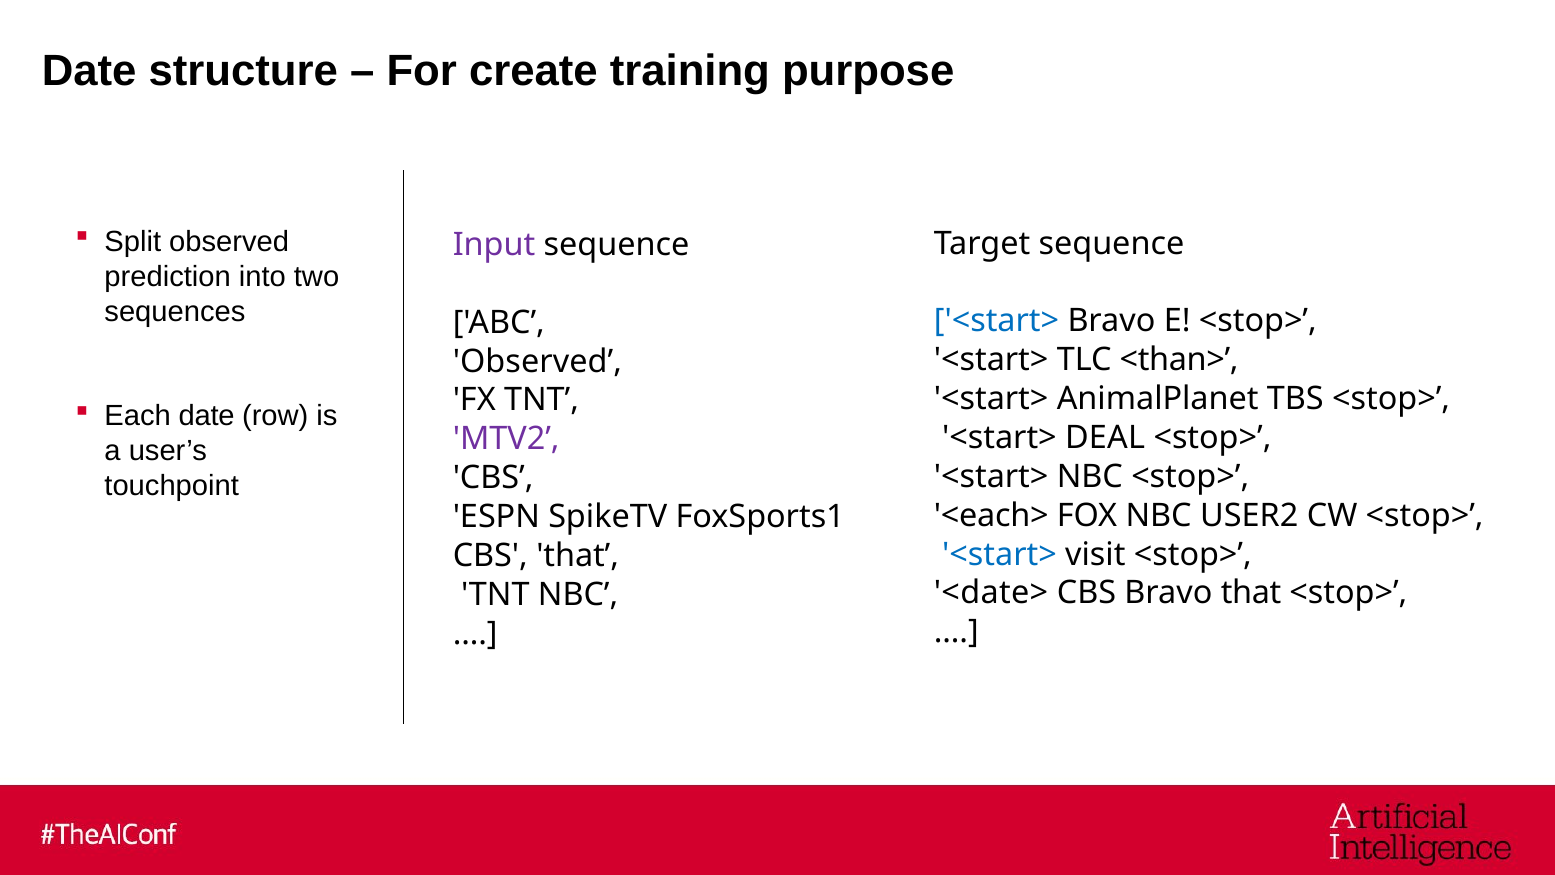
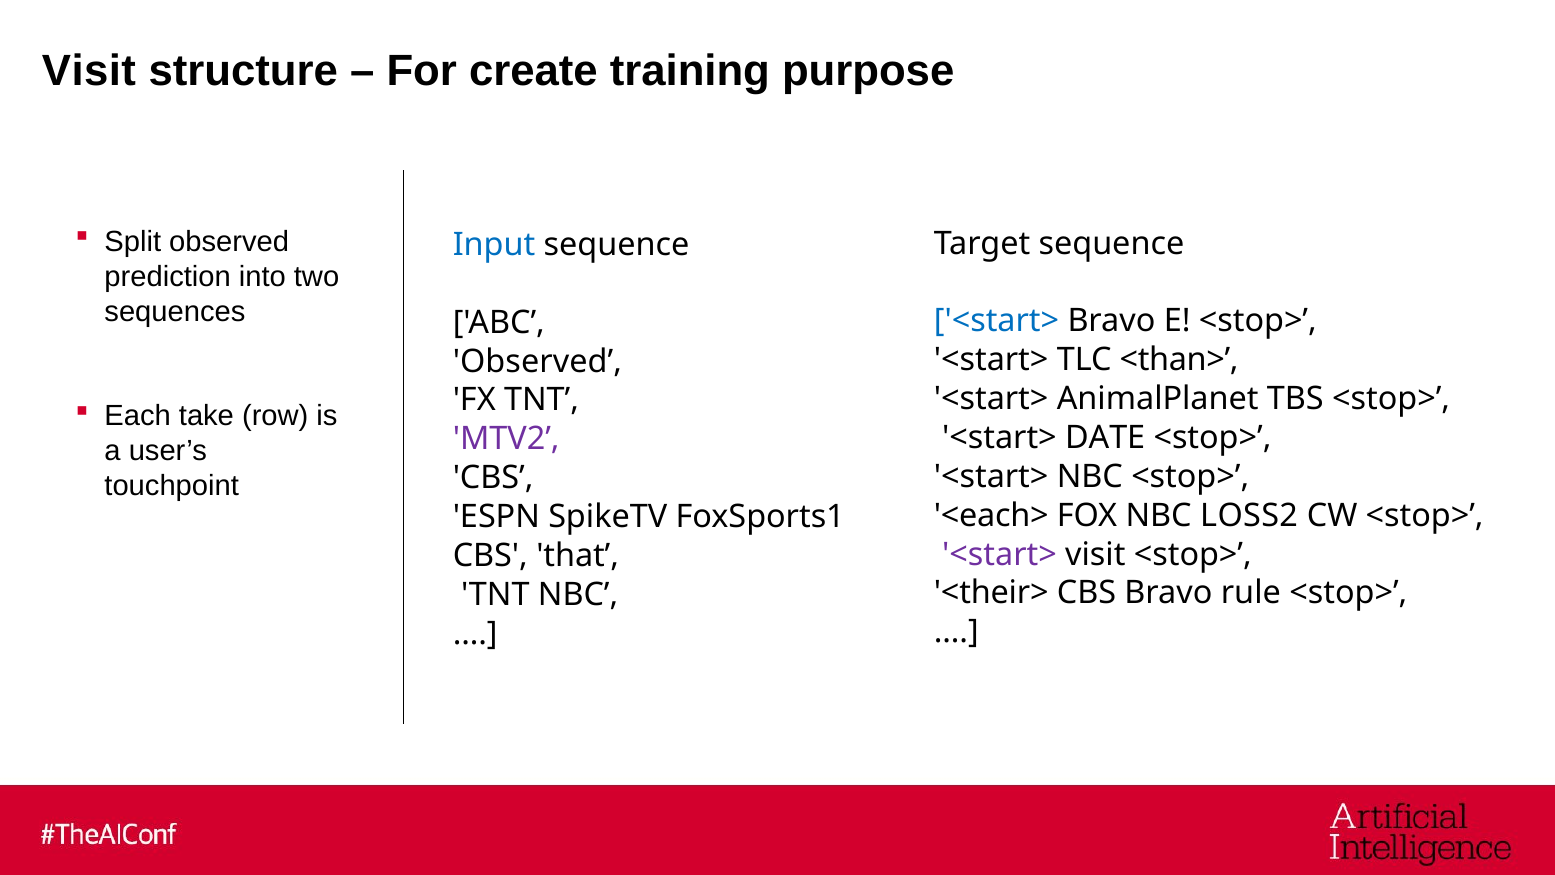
Date: Date -> Visit (89, 71)
Input colour: purple -> blue (494, 245)
Each date: date -> take (206, 416)
DEAL: DEAL -> DATE (1105, 438)
USER2: USER2 -> LOSS2 (1249, 515)
<start> colour: blue -> purple (1000, 554)
<date>: <date> -> <their> (991, 593)
Bravo that: that -> rule (1251, 593)
